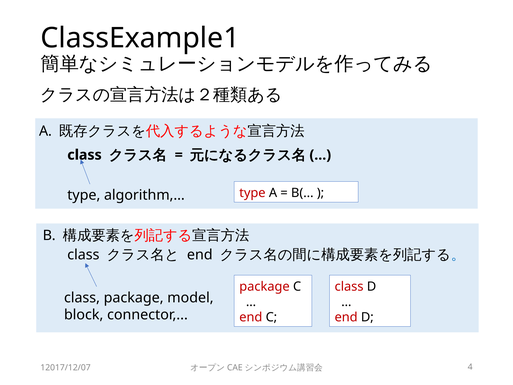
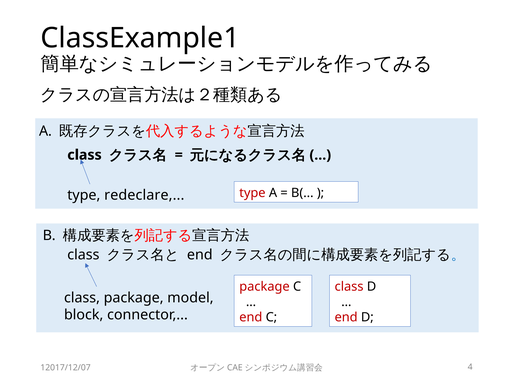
algorithm: algorithm -> redeclare (144, 195)
